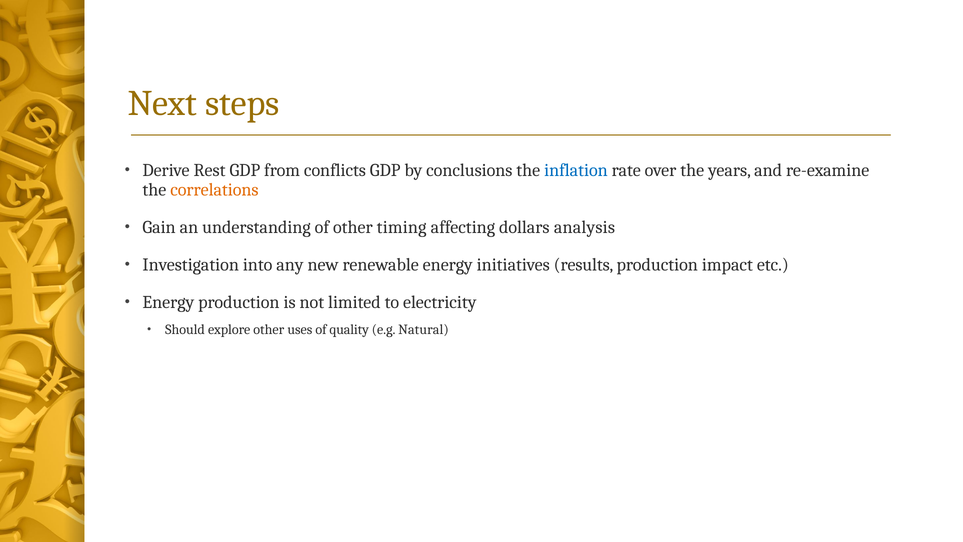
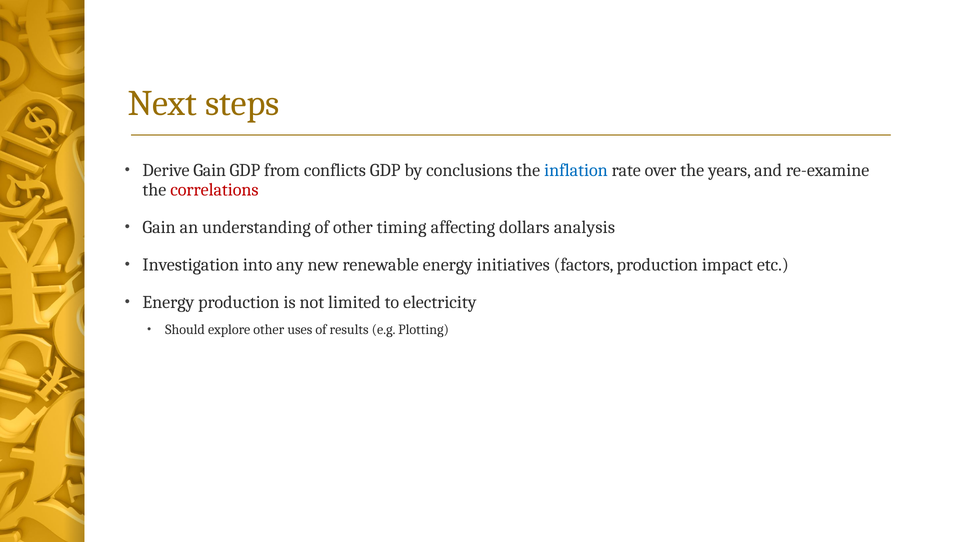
Derive Rest: Rest -> Gain (210, 170)
correlations colour: orange -> red (214, 190)
results: results -> factors (584, 265)
quality: quality -> results (349, 330)
Natural: Natural -> Plotting (424, 330)
